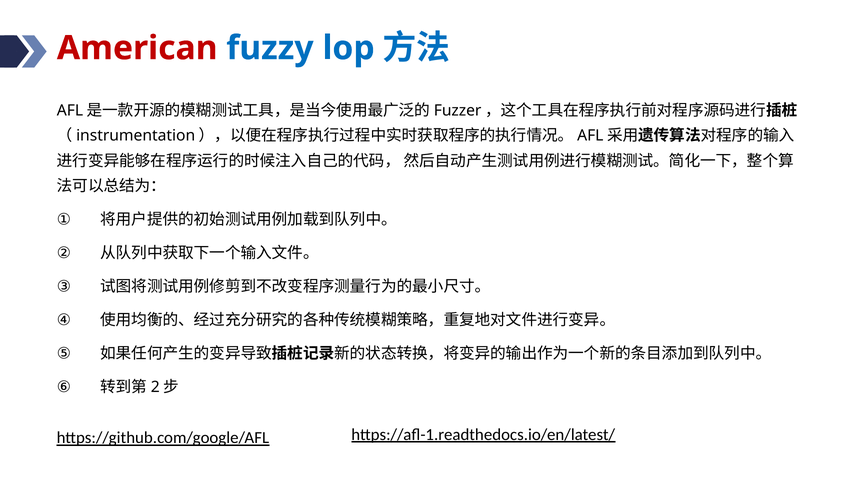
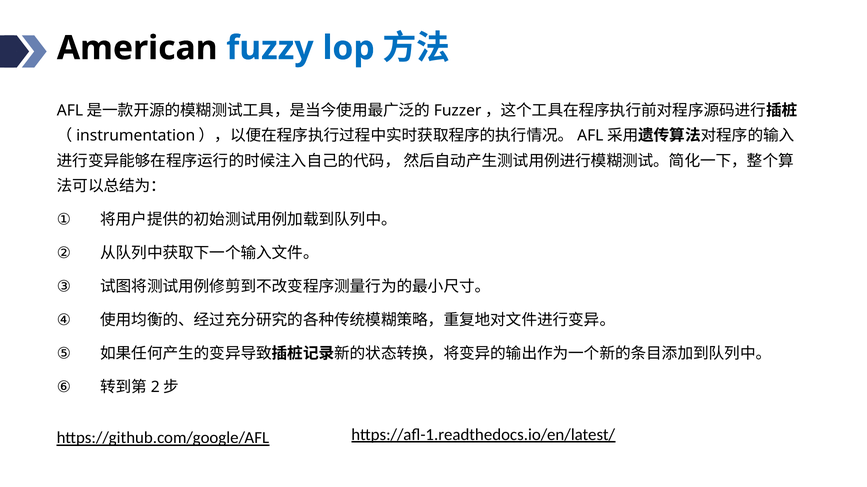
American colour: red -> black (137, 48)
